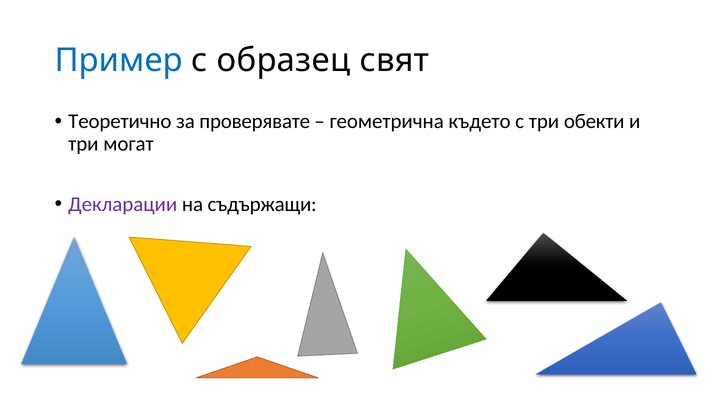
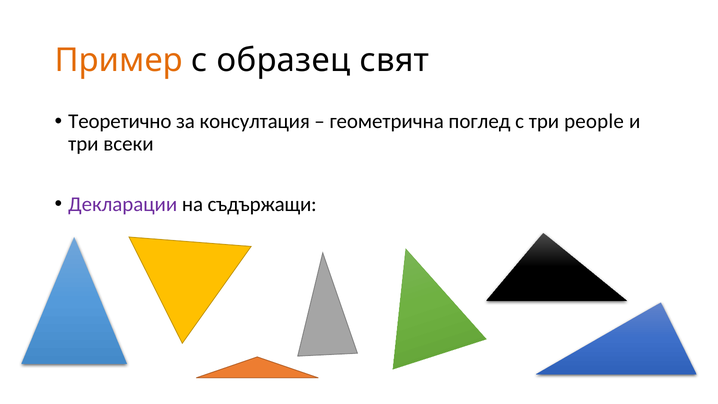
Пример colour: blue -> orange (119, 60)
проверявате: проверявате -> консултация (255, 121)
където: където -> поглед (480, 121)
обекти: обекти -> people (594, 121)
могат: могат -> всеки (128, 144)
